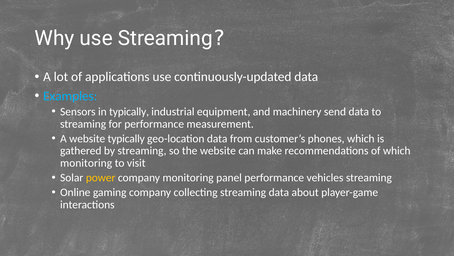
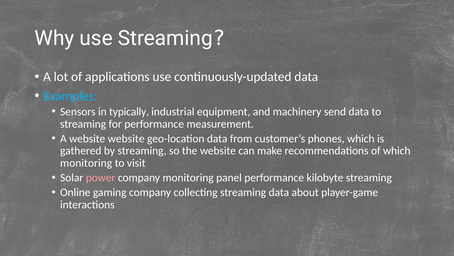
website typically: typically -> website (126, 138)
power colour: yellow -> pink (101, 177)
vehicles: vehicles -> kilobyte (325, 177)
